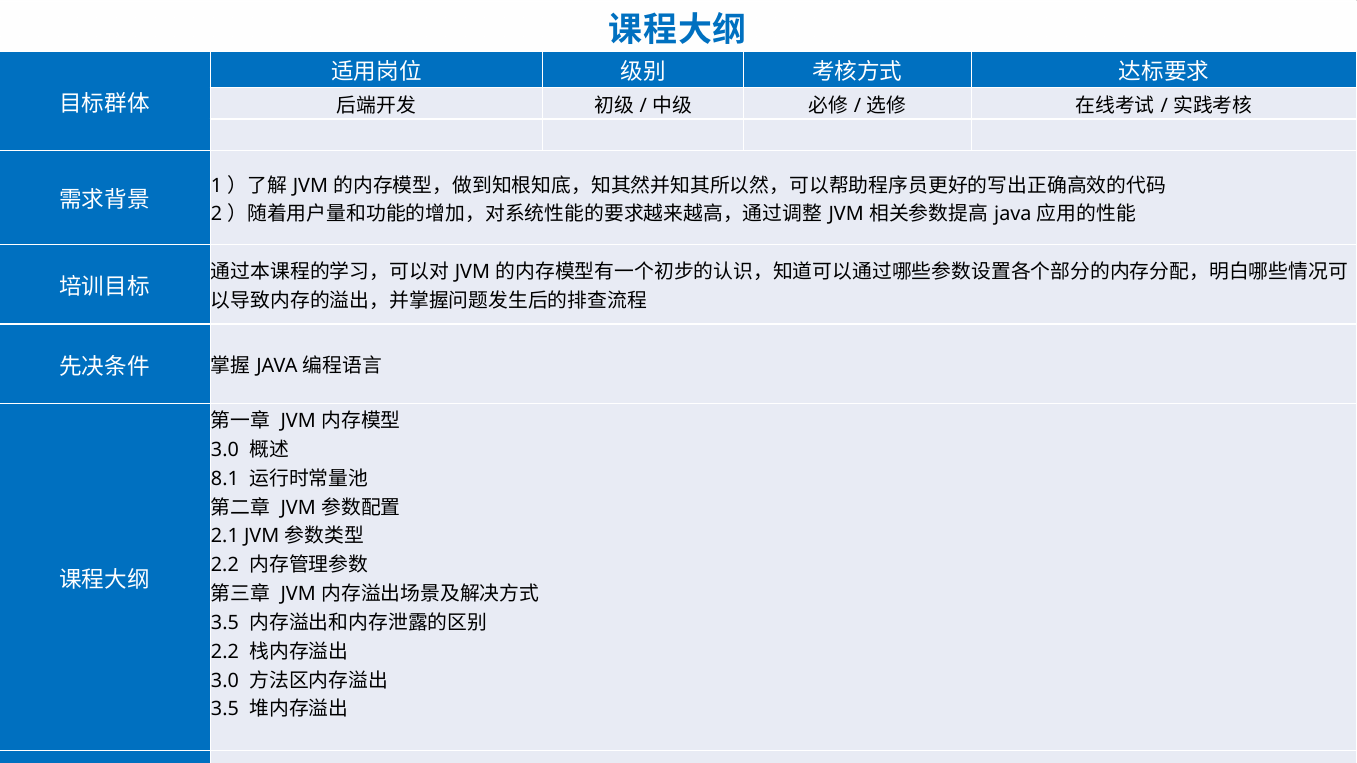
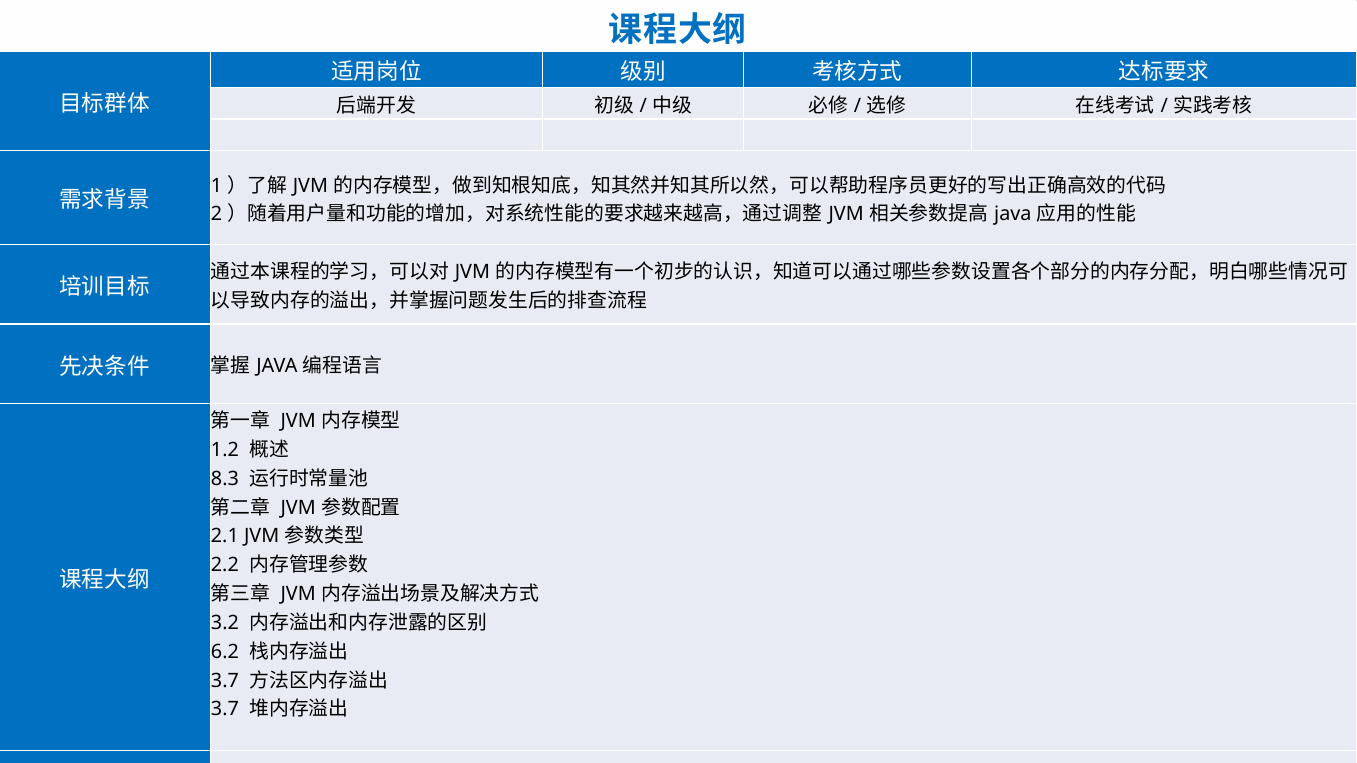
3.0: 3.0 -> 1.2 (225, 450)
8.1: 8.1 -> 8.3 (225, 479)
3.5: 3.5 -> 3.2 (225, 623)
2.2: 2.2 -> 6.2 (225, 652)
3.0: 3.0 -> 3.7 (225, 681)
3.5: 3.5 -> 3.7 (225, 710)
